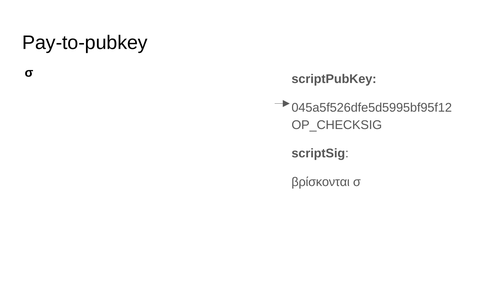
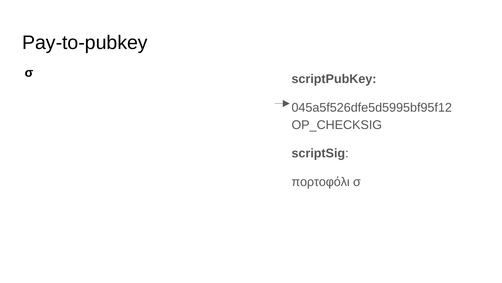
βρίσκονται: βρίσκονται -> πορτοφόλι (321, 182)
